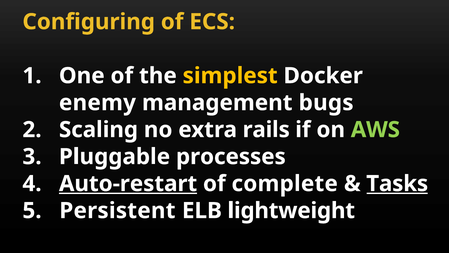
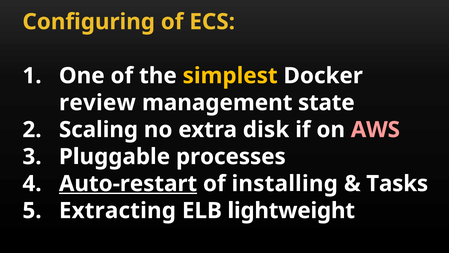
enemy: enemy -> review (97, 103)
bugs: bugs -> state (326, 103)
rails: rails -> disk (266, 130)
AWS colour: light green -> pink (375, 130)
complete: complete -> installing (285, 183)
Tasks underline: present -> none (397, 183)
Persistent: Persistent -> Extracting (117, 210)
